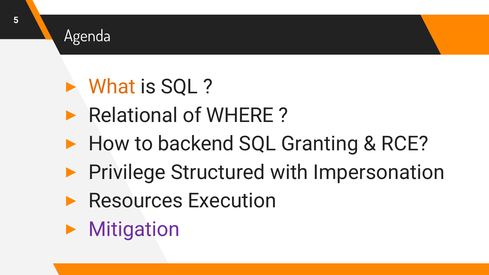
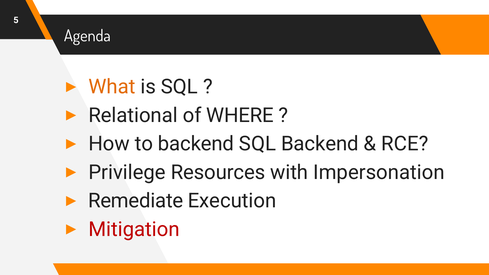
SQL Granting: Granting -> Backend (320, 144)
Structured: Structured -> Resources (218, 172)
Resources: Resources -> Remediate (136, 201)
Mitigation colour: purple -> red (134, 230)
